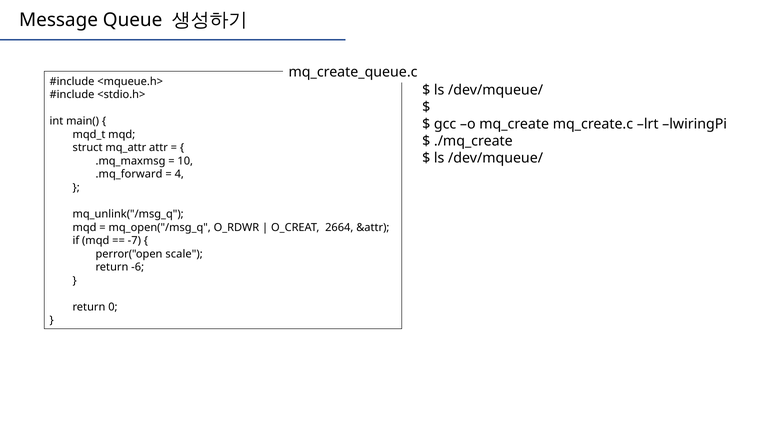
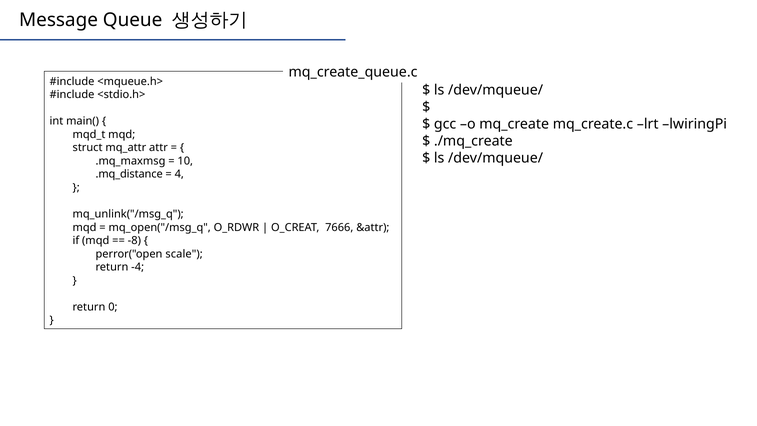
.mq_forward: .mq_forward -> .mq_distance (129, 174)
2664: 2664 -> 7666 (339, 227)
-7: -7 -> -8 (134, 241)
-6: -6 -> -4 (138, 267)
